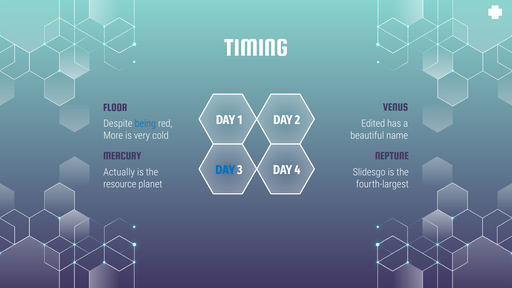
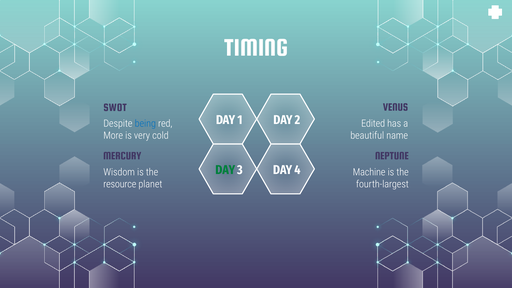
FLOOR: FLOOR -> SWOT (115, 107)
DAY colour: blue -> green (225, 170)
Actually: Actually -> Wisdom (119, 172)
Slidesgo: Slidesgo -> Machine (369, 172)
